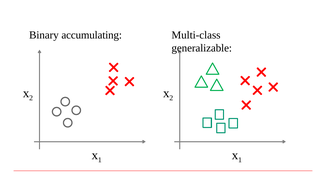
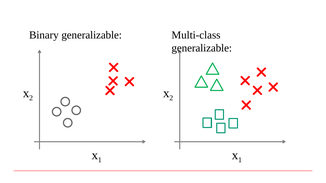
Binary accumulating: accumulating -> generalizable (92, 35)
